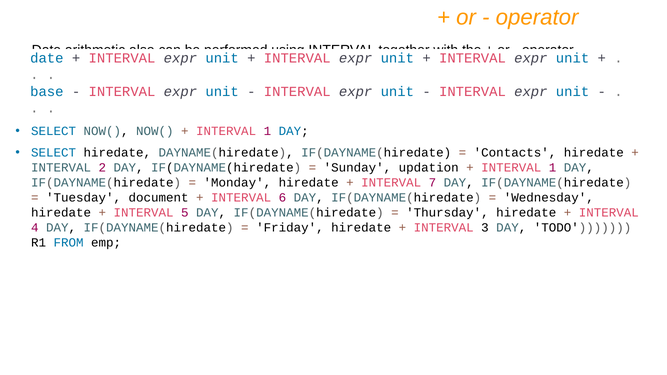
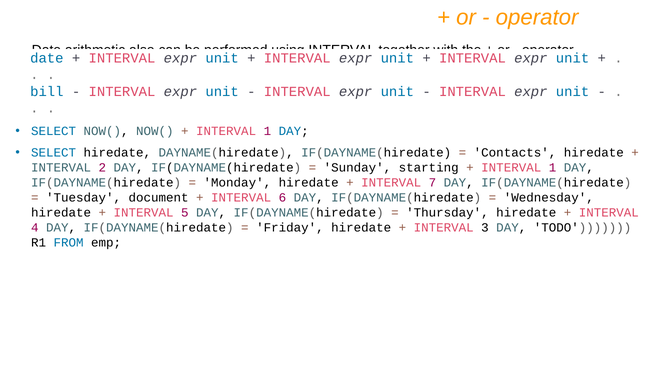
base: base -> bill (47, 92)
updation: updation -> starting (429, 168)
